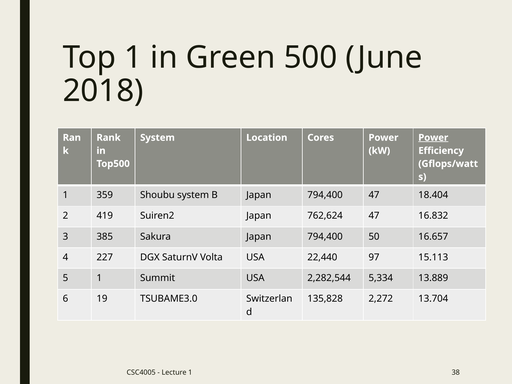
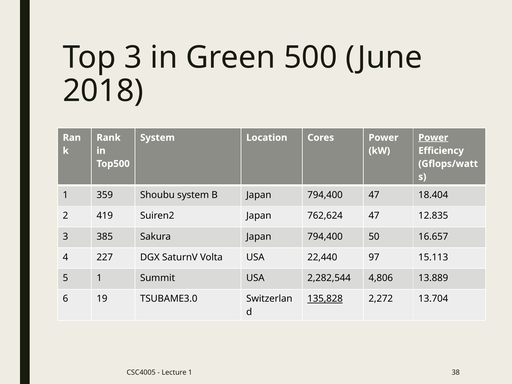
Top 1: 1 -> 3 (133, 57)
16.832: 16.832 -> 12.835 (433, 216)
5,334: 5,334 -> 4,806 (381, 278)
135,828 underline: none -> present (325, 299)
